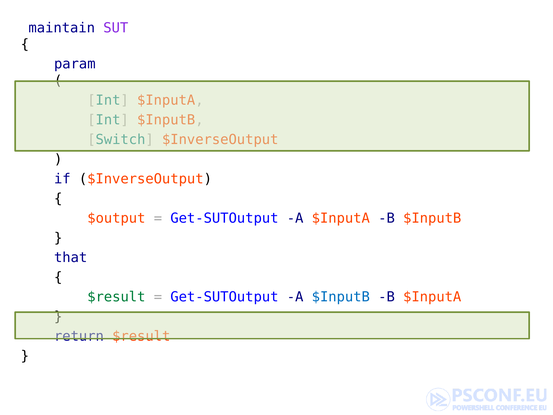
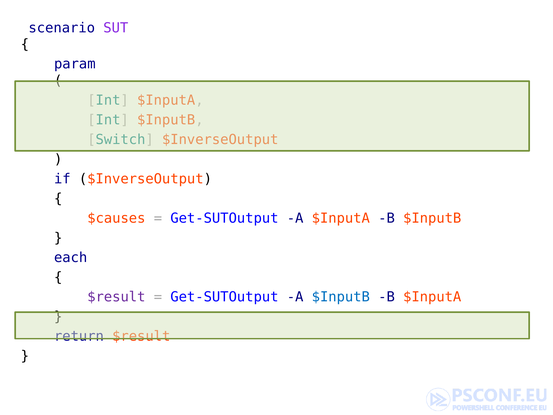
maintain: maintain -> scenario (62, 28)
$output: $output -> $causes (116, 218)
that: that -> each (71, 258)
$result colour: green -> purple (116, 297)
